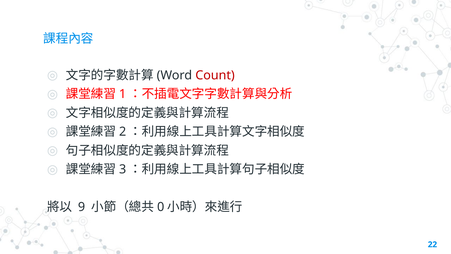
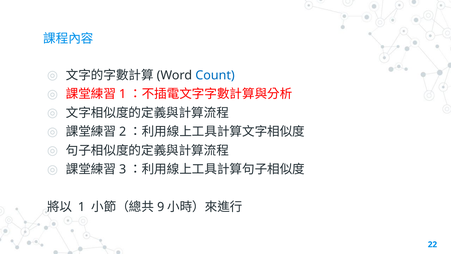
Count colour: red -> blue (215, 75)
9: 9 -> 1 (82, 207)
0: 0 -> 9 (161, 207)
